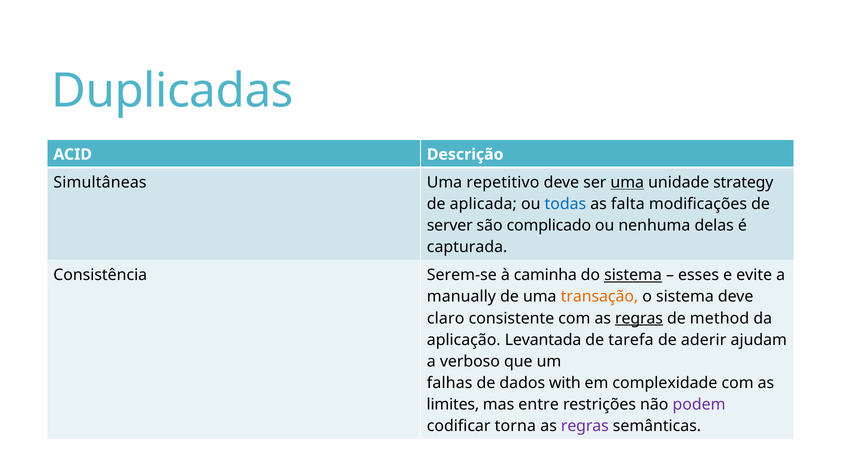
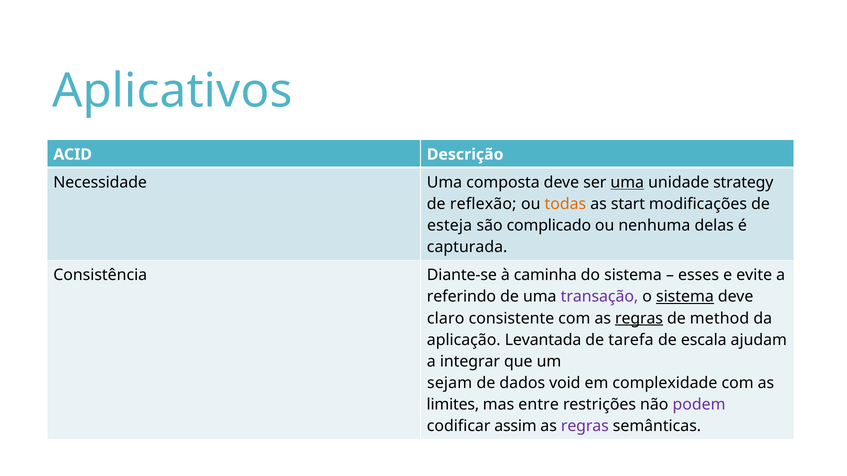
Duplicadas: Duplicadas -> Aplicativos (172, 91)
Simultâneas: Simultâneas -> Necessidade (100, 183)
repetitivo: repetitivo -> composta (503, 183)
aplicada: aplicada -> reflexão (483, 204)
todas colour: blue -> orange (565, 204)
falta: falta -> start (628, 204)
server: server -> esteja (450, 226)
Serem-se: Serem-se -> Diante-se (462, 275)
sistema underline: present -> none (633, 275)
manually: manually -> referindo (461, 297)
transação colour: orange -> purple (599, 297)
sistema underline: none -> present (685, 297)
aderir: aderir -> escala (704, 340)
verboso: verboso -> integrar (470, 362)
falhas: falhas -> sejam (450, 383)
with: with -> void (565, 383)
torna: torna -> assim (516, 427)
